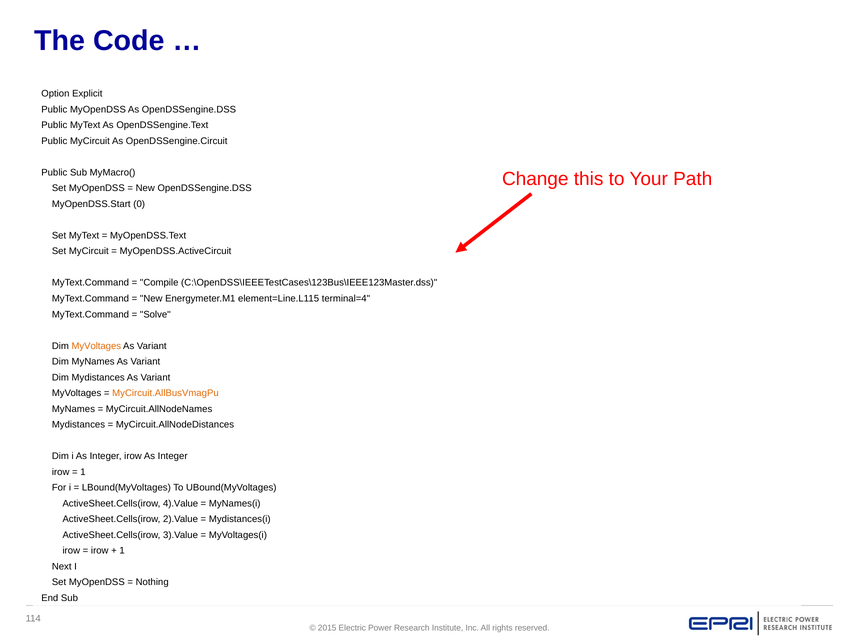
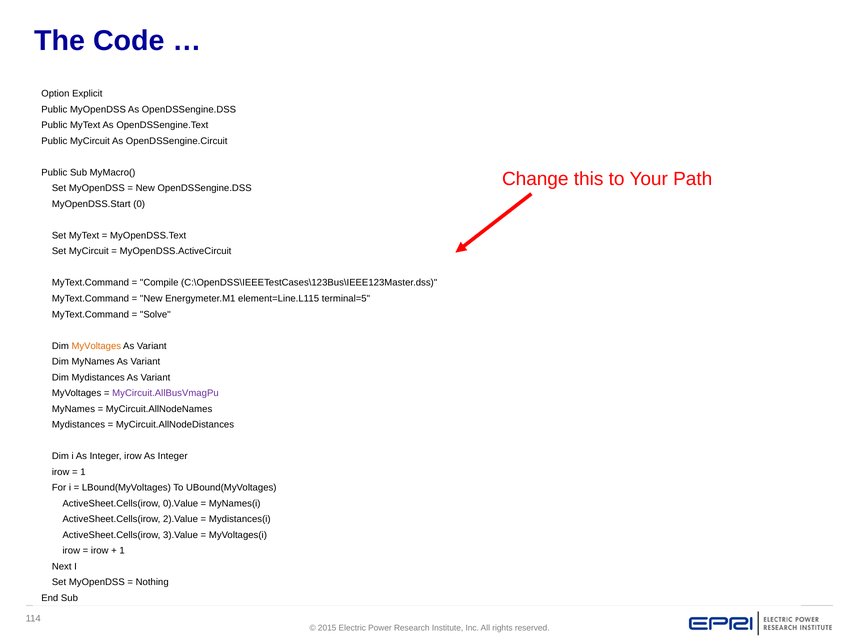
terminal=4: terminal=4 -> terminal=5 (346, 299)
MyCircuit.AllBusVmagPu colour: orange -> purple (165, 393)
4).Value: 4).Value -> 0).Value (181, 504)
